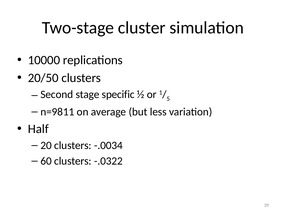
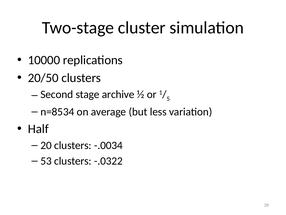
specific: specific -> archive (118, 94)
n=9811: n=9811 -> n=8534 (57, 112)
60: 60 -> 53 (46, 161)
